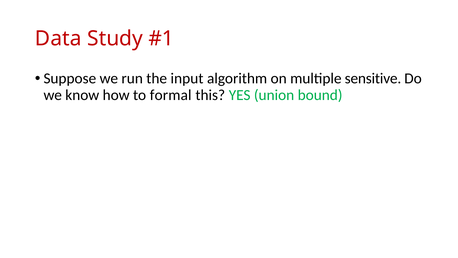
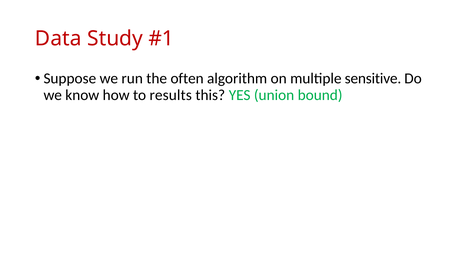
input: input -> often (187, 78)
formal: formal -> results (171, 95)
